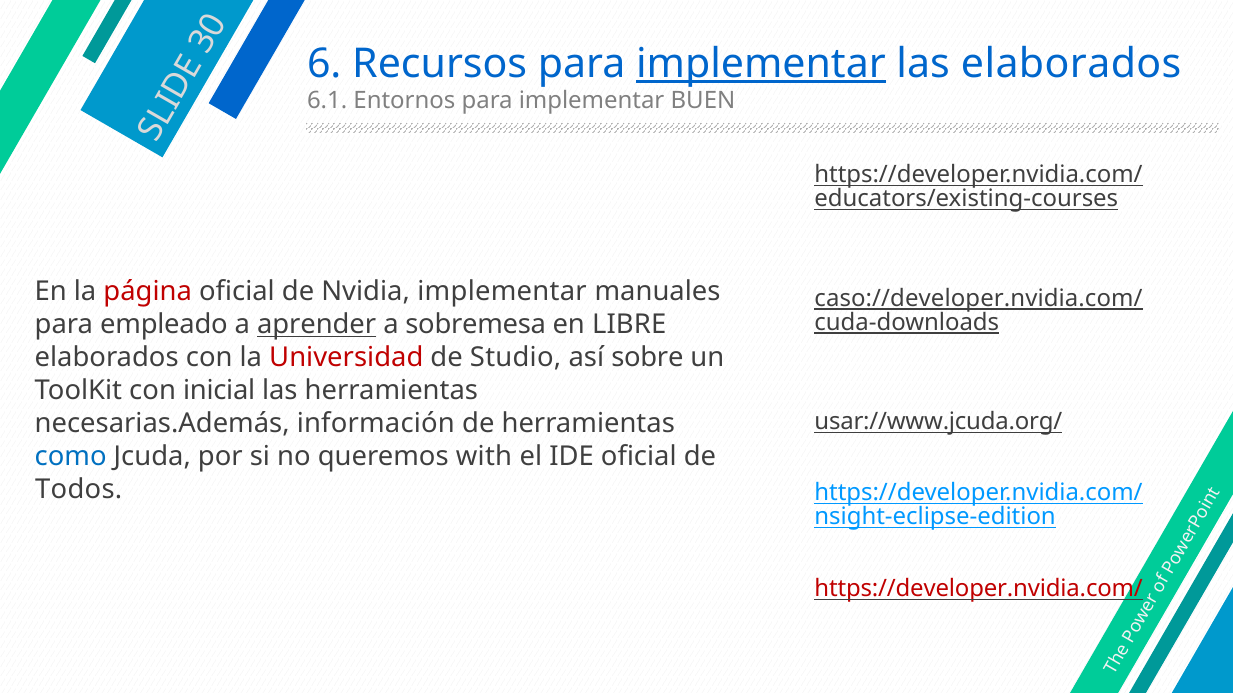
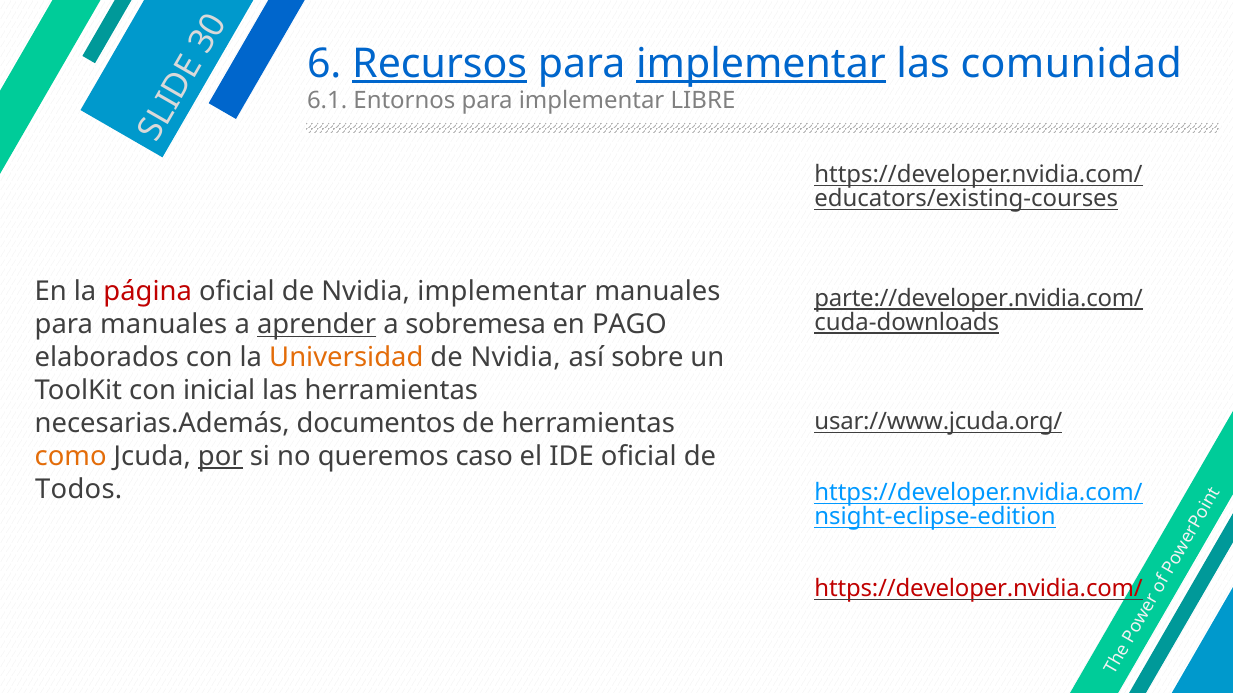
Recursos underline: none -> present (440, 64)
las elaborados: elaborados -> comunidad (1071, 64)
BUEN: BUEN -> LIBRE (703, 101)
caso://developer.nvidia.com/: caso://developer.nvidia.com/ -> parte://developer.nvidia.com/ (979, 298)
para empleado: empleado -> manuales (164, 325)
LIBRE: LIBRE -> PAGO (629, 325)
Universidad colour: red -> orange (346, 358)
Studio: Studio -> Nvidia (516, 358)
información: información -> documentos (376, 424)
como colour: blue -> orange (71, 457)
por underline: none -> present (220, 457)
with: with -> caso (484, 457)
